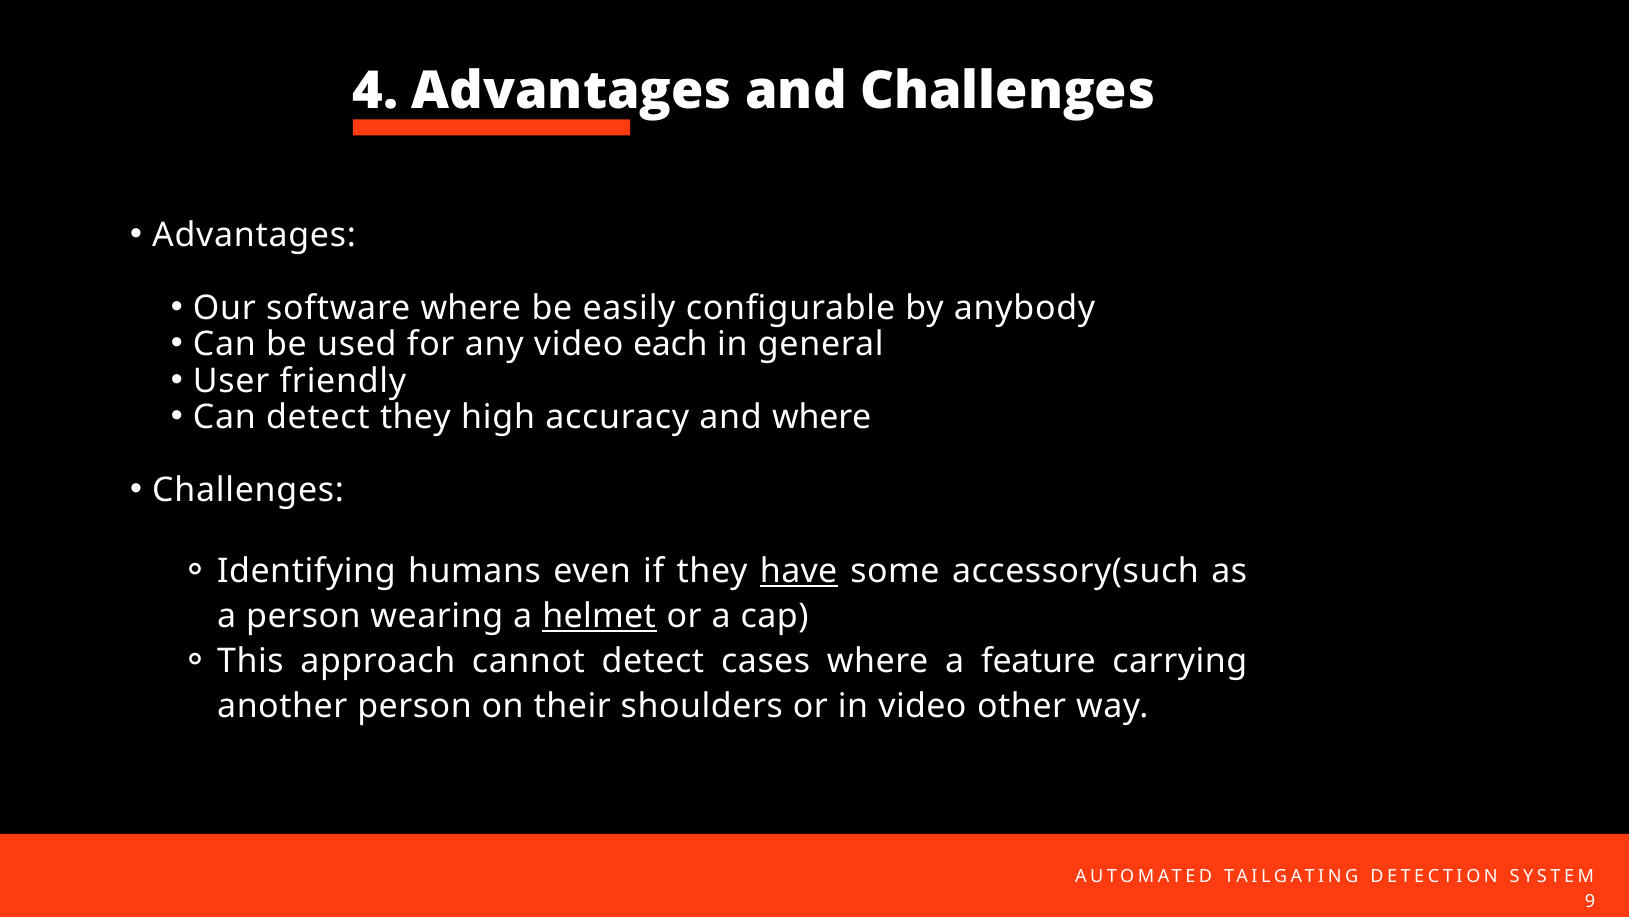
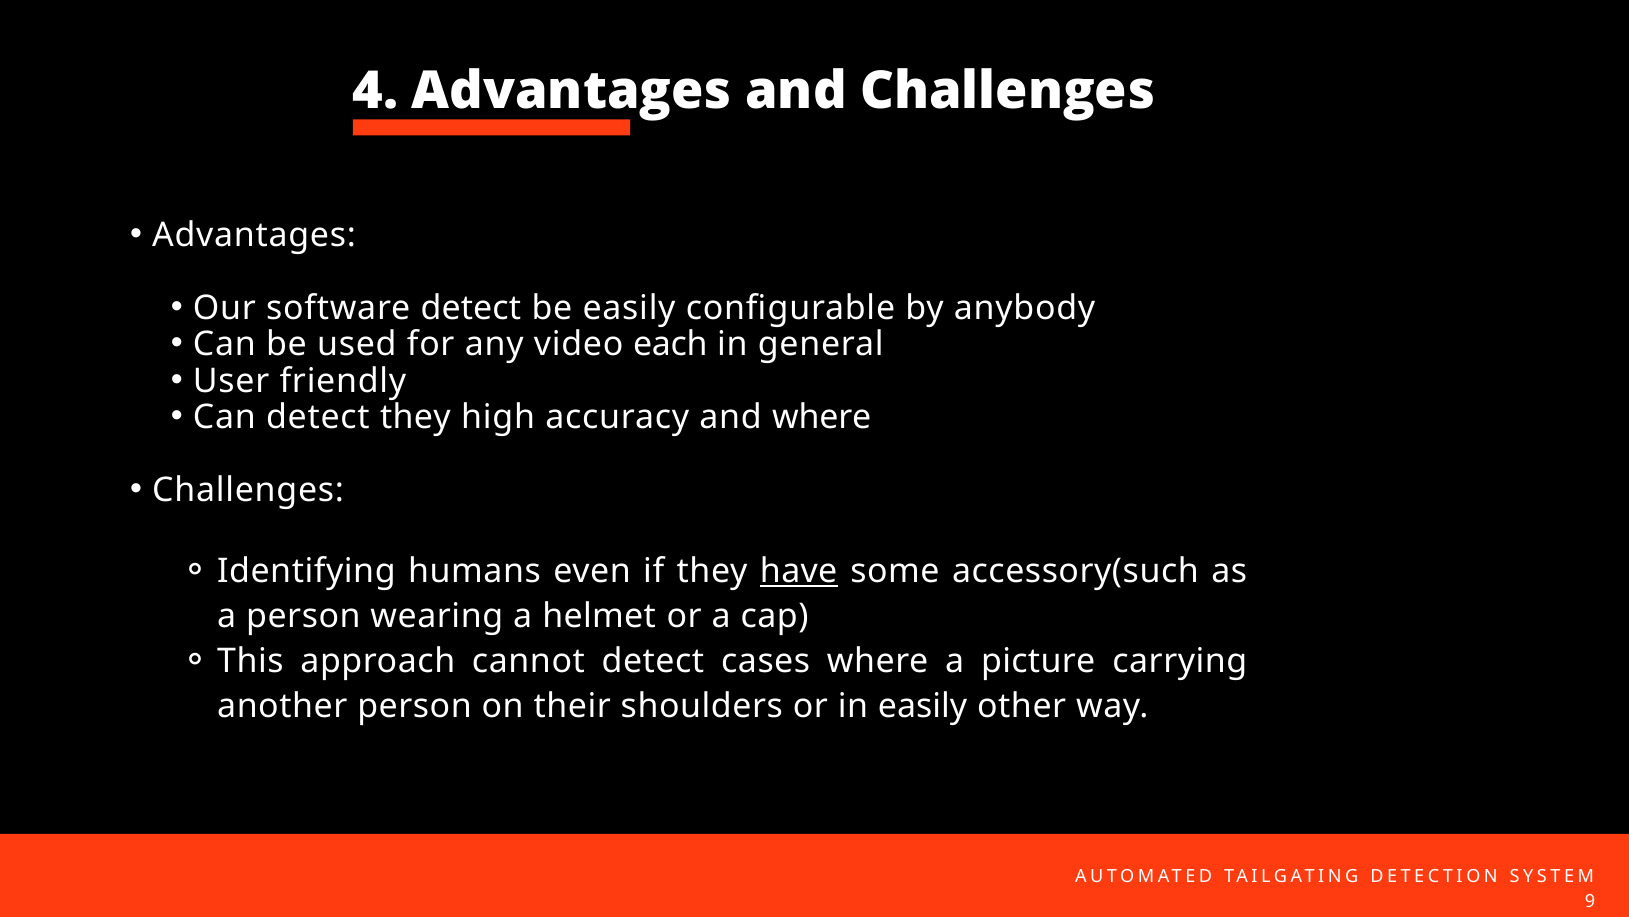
software where: where -> detect (471, 308)
helmet underline: present -> none (599, 616)
feature: feature -> picture (1038, 661)
in video: video -> easily (923, 706)
